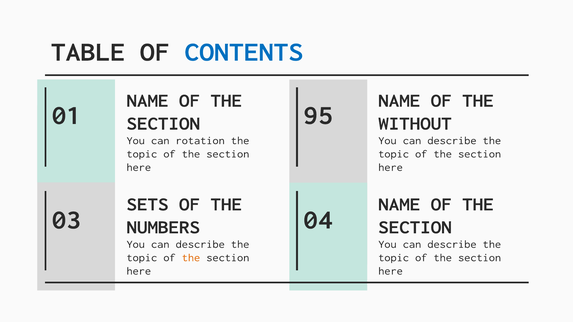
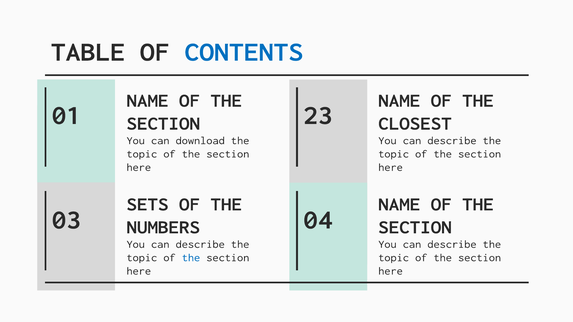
95: 95 -> 23 (318, 115)
WITHOUT: WITHOUT -> CLOSEST (415, 123)
rotation: rotation -> download (200, 141)
the colour: orange -> blue (191, 258)
